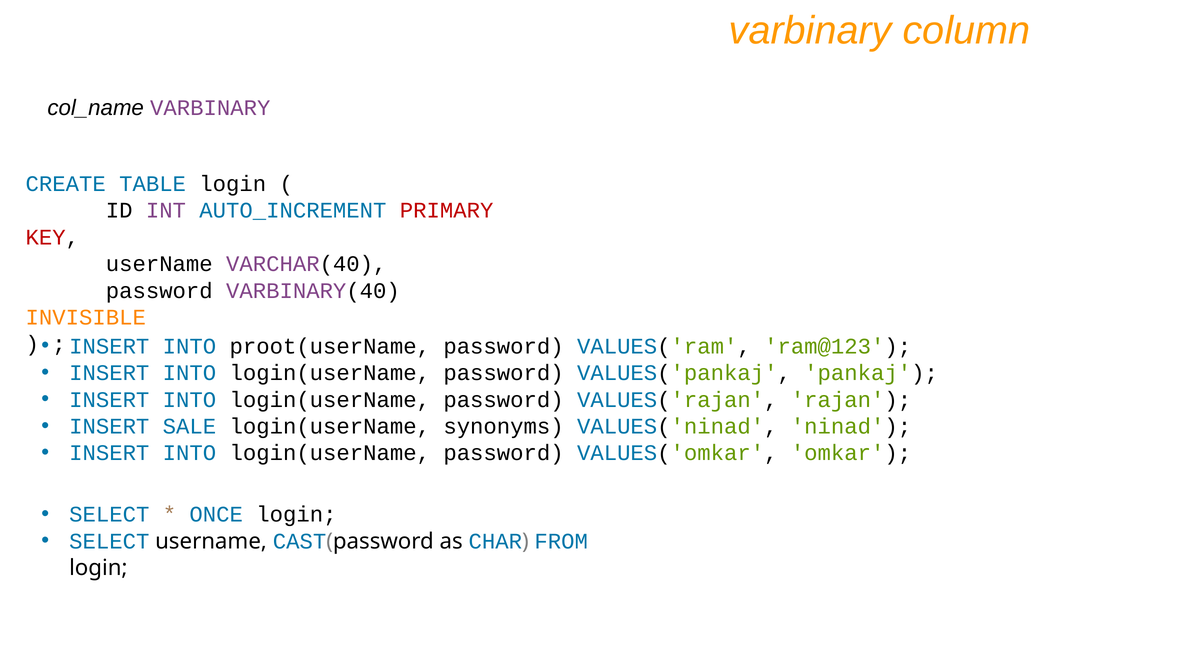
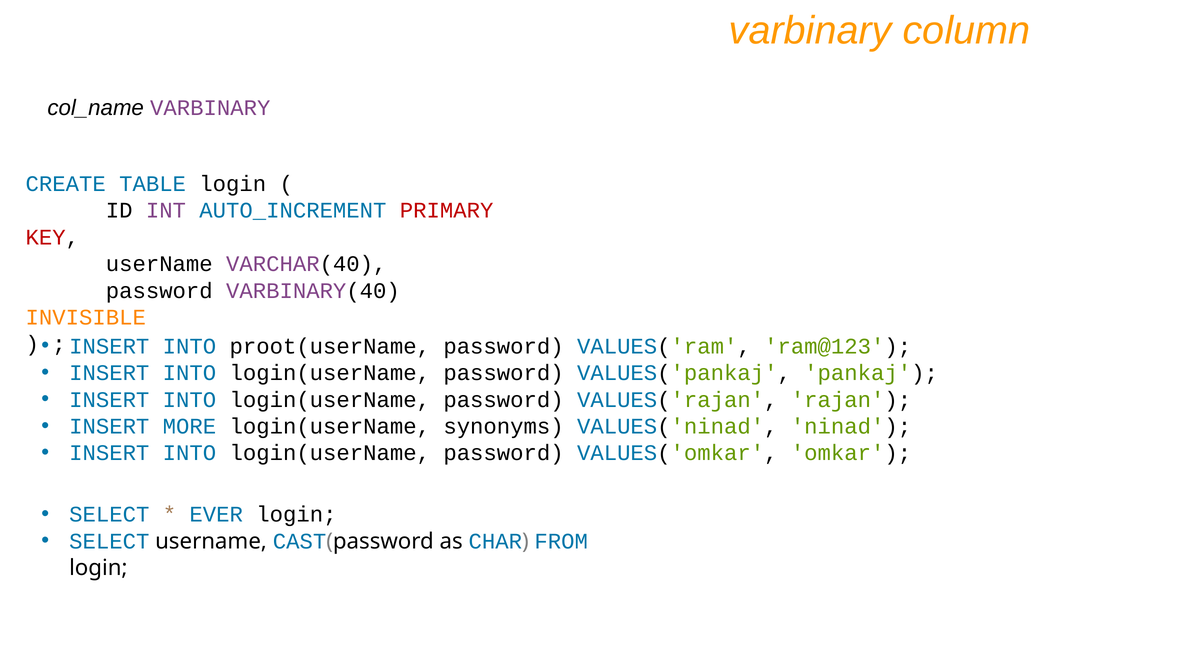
SALE: SALE -> MORE (189, 427)
ONCE: ONCE -> EVER (216, 515)
